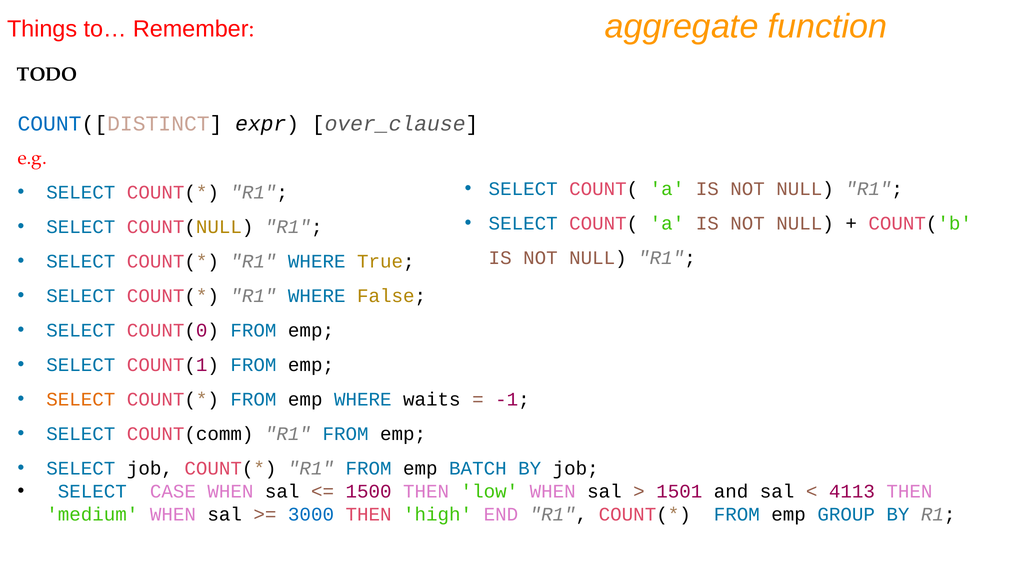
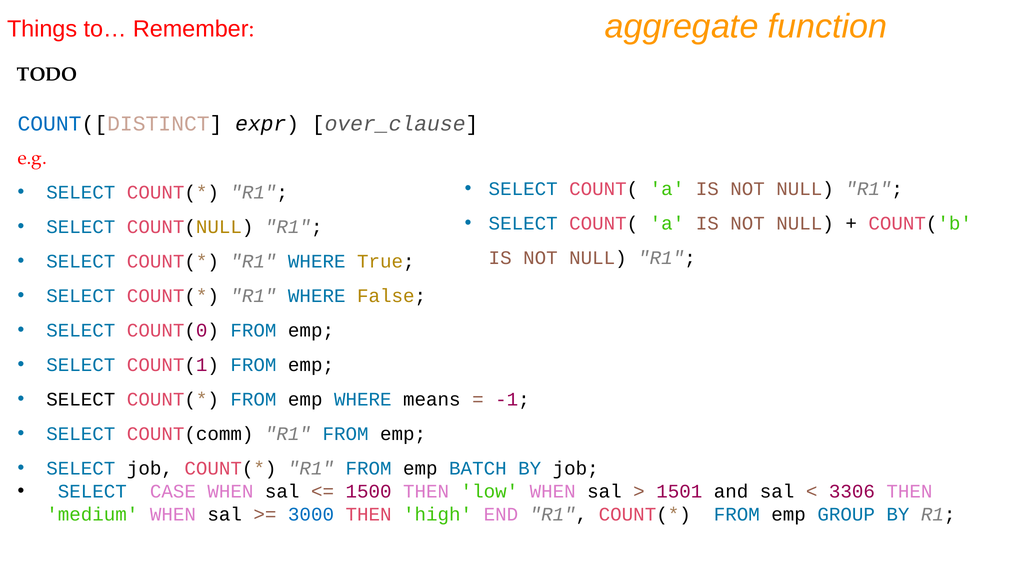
SELECT colour: orange -> black (81, 400)
waits: waits -> means (432, 400)
4113: 4113 -> 3306 (852, 492)
